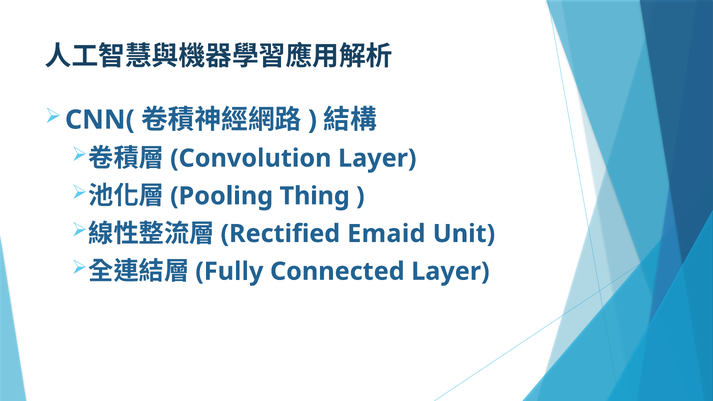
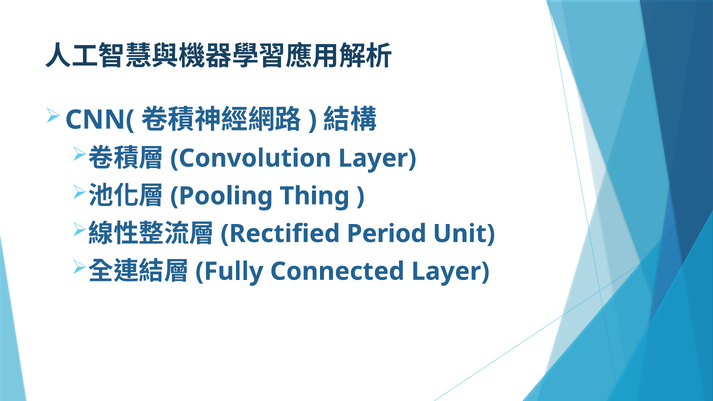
Emaid: Emaid -> Period (387, 234)
